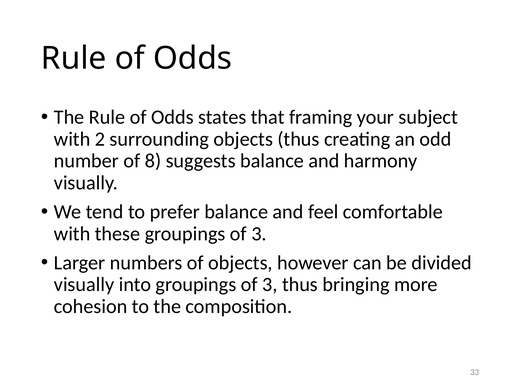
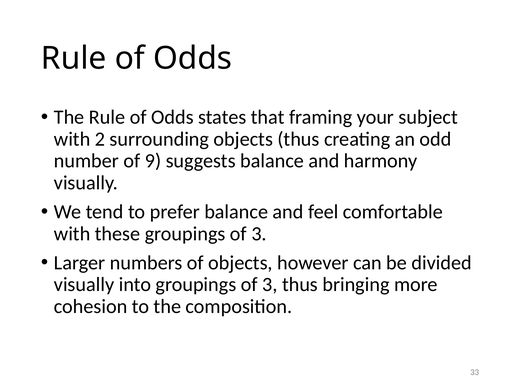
8: 8 -> 9 (153, 161)
